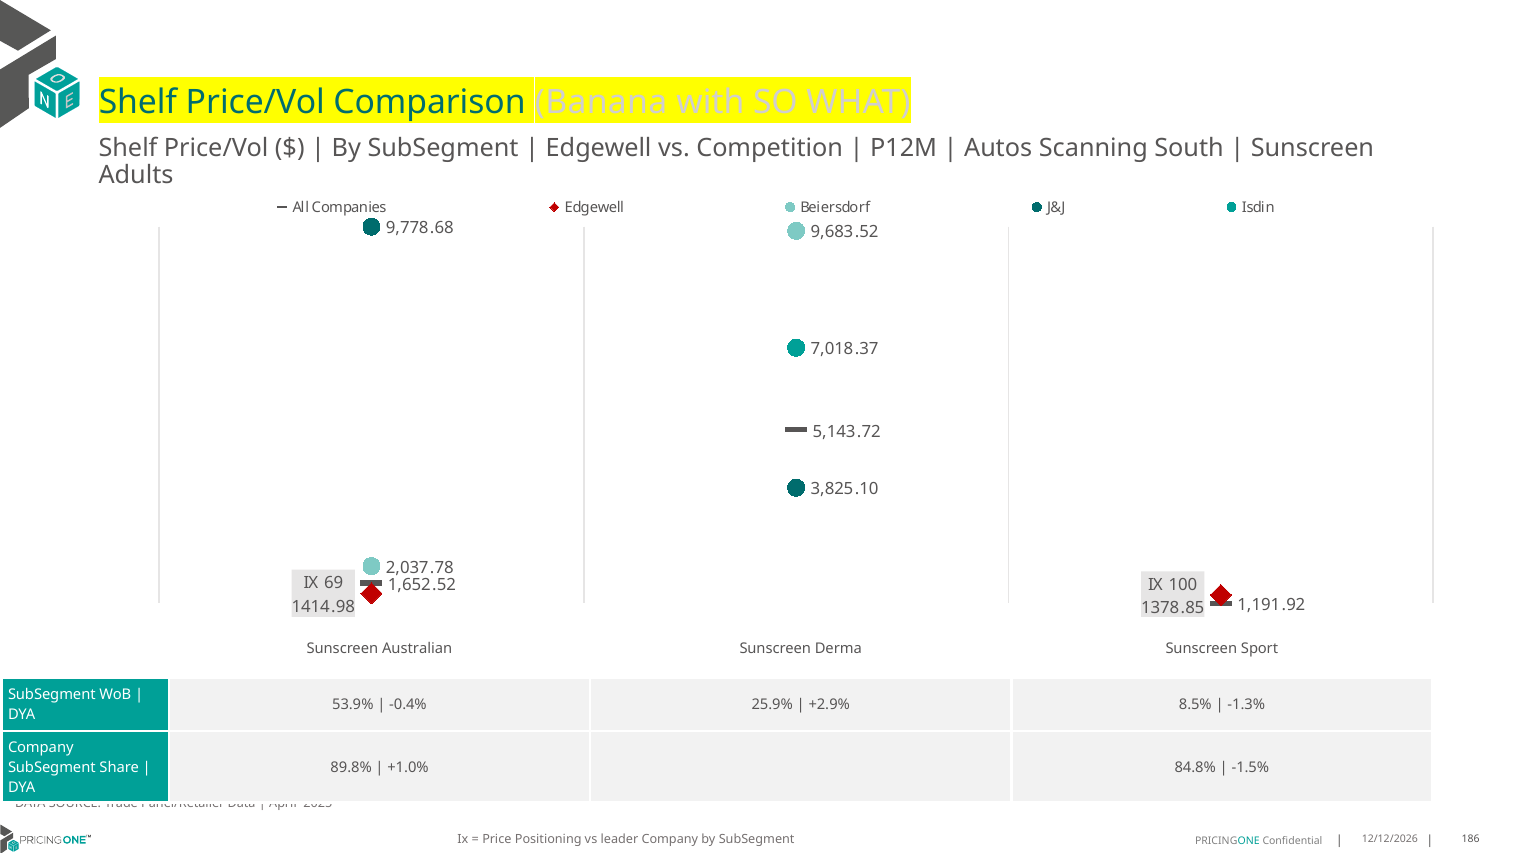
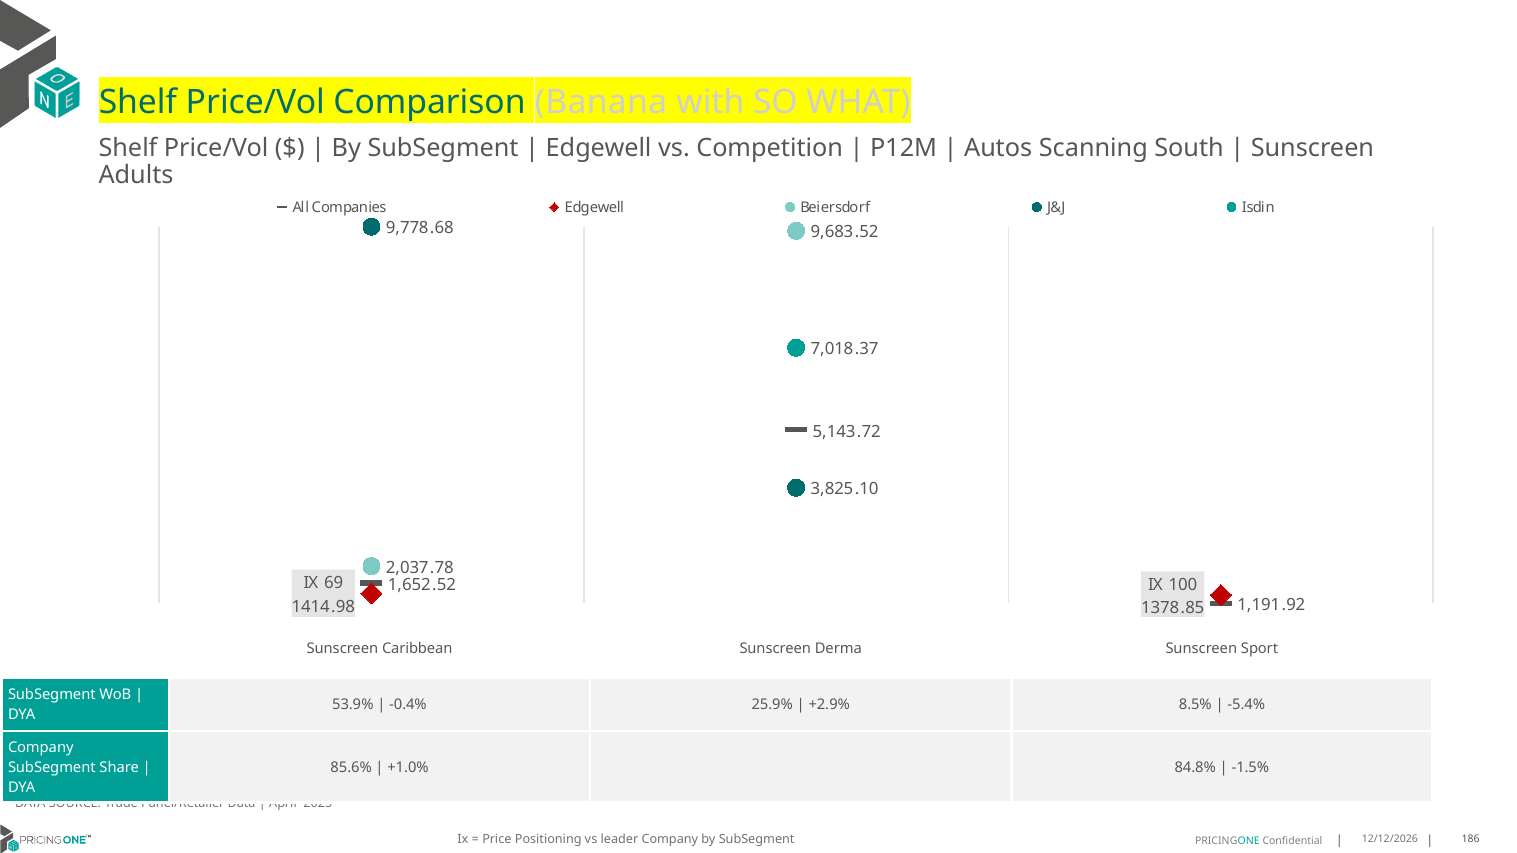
Australian: Australian -> Caribbean (417, 649)
-1.3%: -1.3% -> -5.4% (1246, 705)
89.8%: 89.8% -> 85.6% (351, 768)
